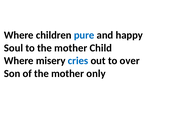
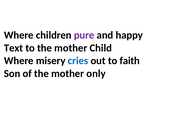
pure colour: blue -> purple (84, 35)
Soul: Soul -> Text (13, 48)
over: over -> faith (130, 60)
